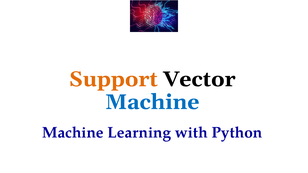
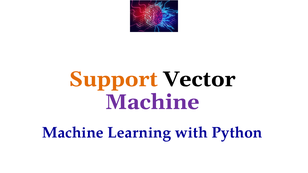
Machine colour: blue -> purple (152, 102)
